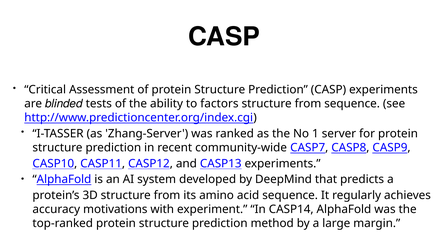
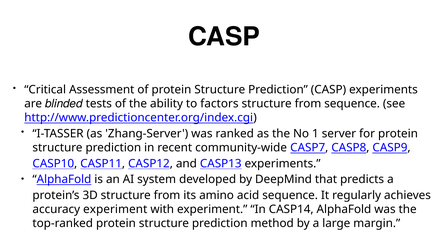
accuracy motivations: motivations -> experiment (115, 209)
